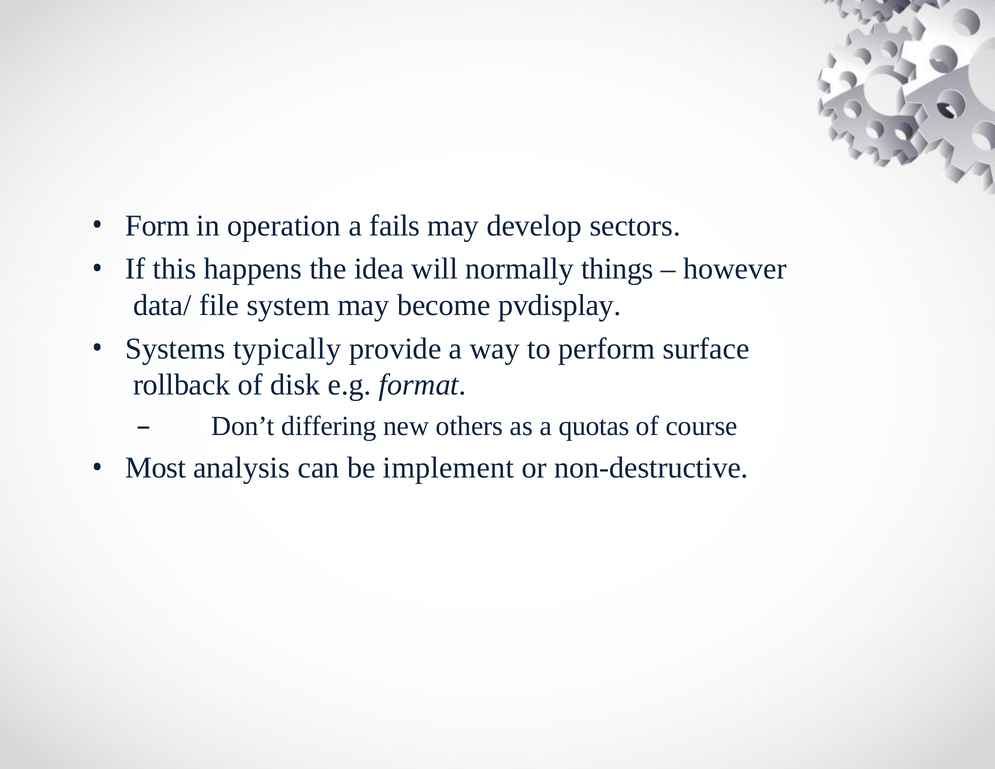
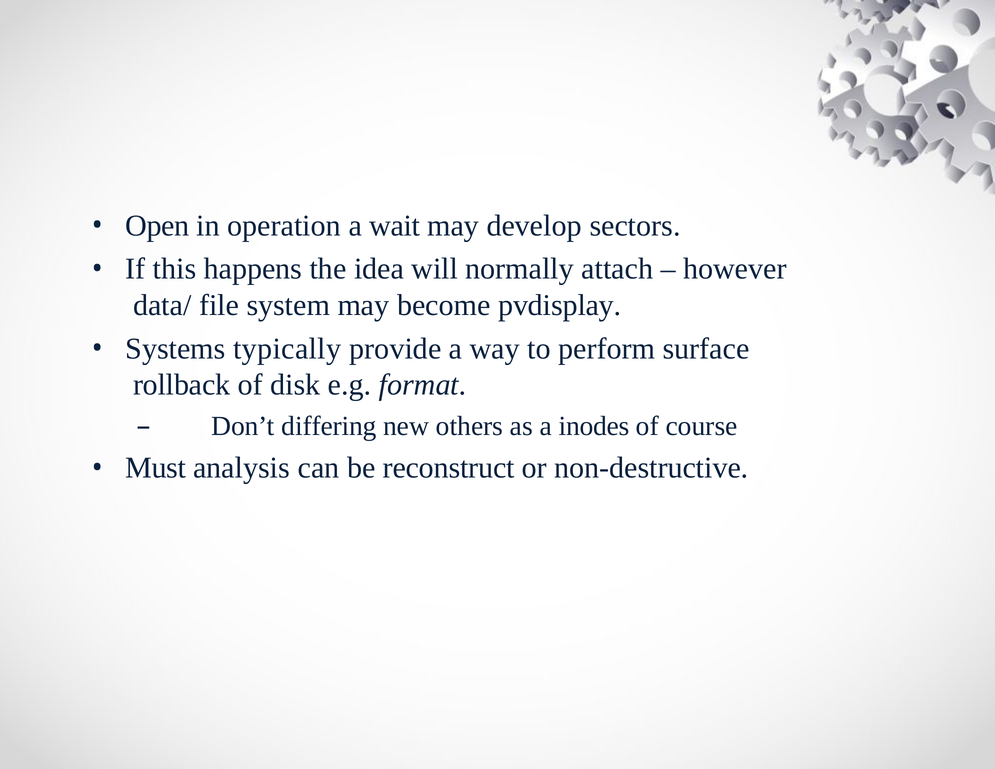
Form: Form -> Open (157, 226)
fails: fails -> wait (395, 226)
things: things -> attach (617, 269)
quotas: quotas -> inodes (594, 426)
Most: Most -> Must (156, 468)
implement: implement -> reconstruct (449, 468)
